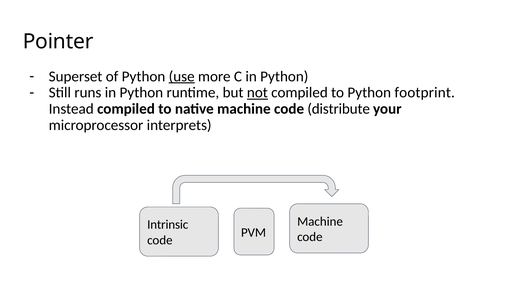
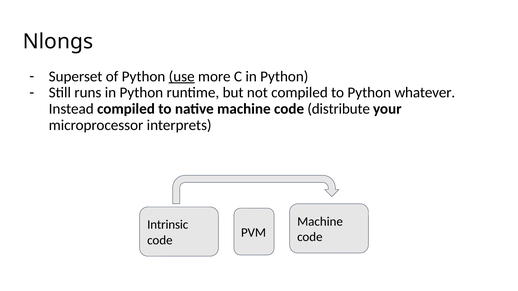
Pointer: Pointer -> Nlongs (58, 42)
not underline: present -> none (257, 93)
footprint: footprint -> whatever (425, 93)
